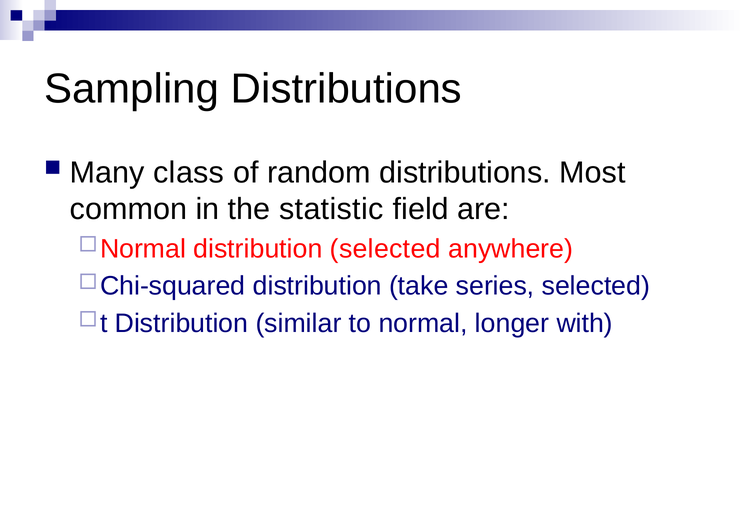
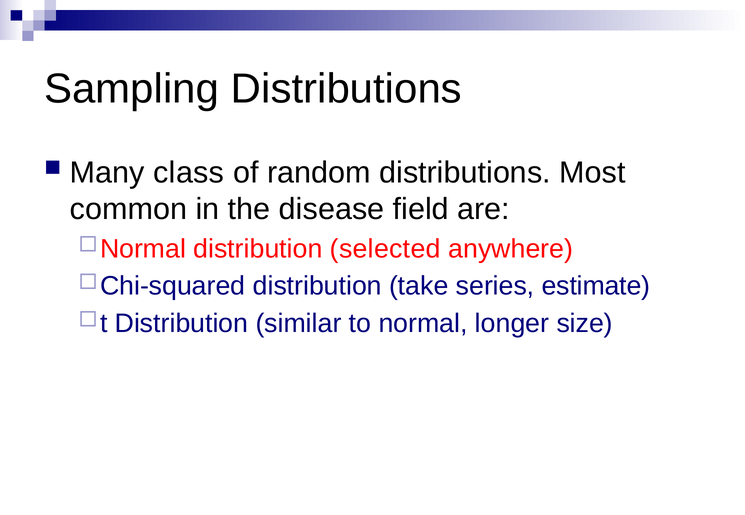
statistic: statistic -> disease (332, 210)
series selected: selected -> estimate (596, 287)
with: with -> size (585, 324)
